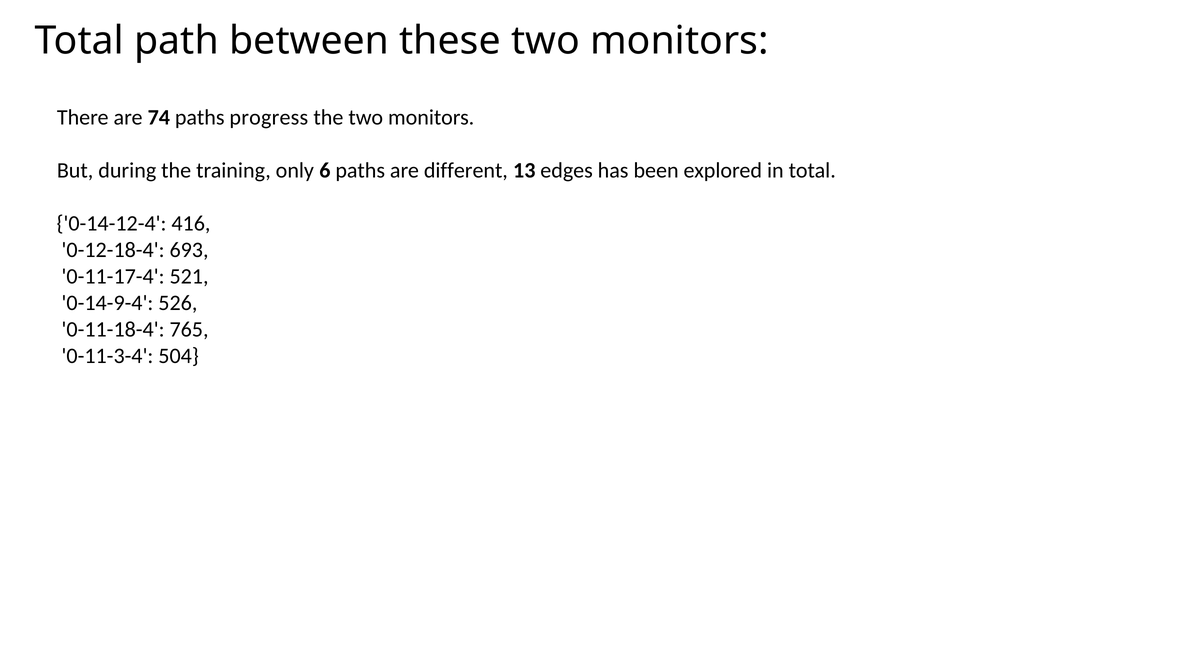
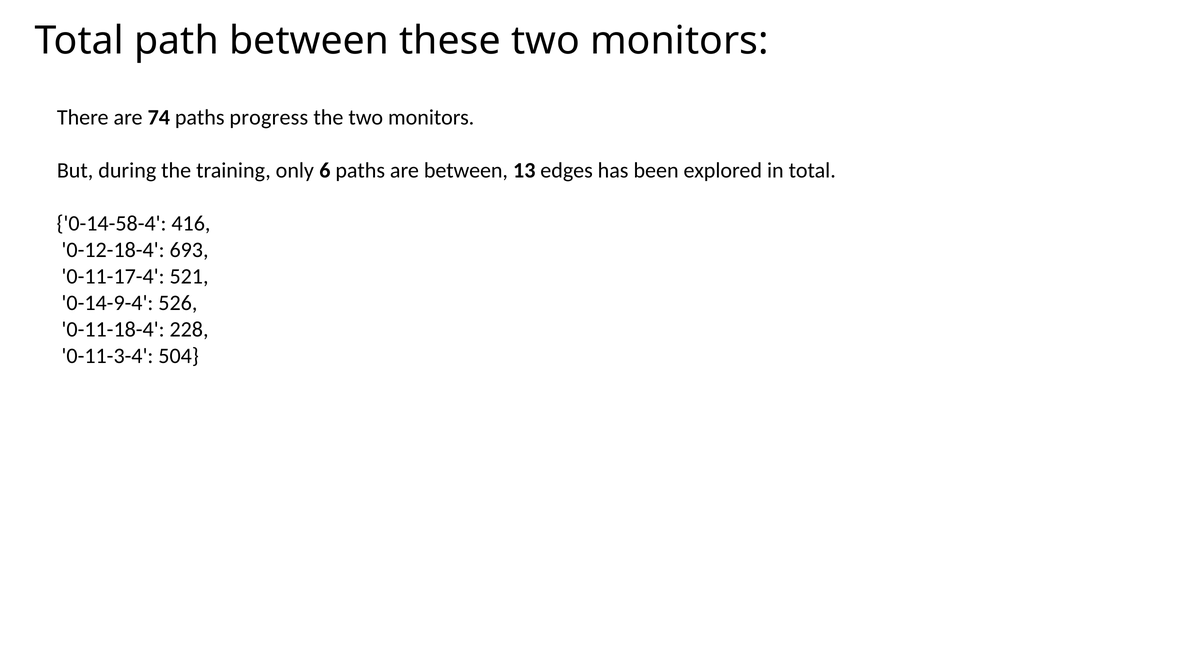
are different: different -> between (466, 171)
0-14-12-4: 0-14-12-4 -> 0-14-58-4 (112, 224)
765: 765 -> 228 (189, 330)
